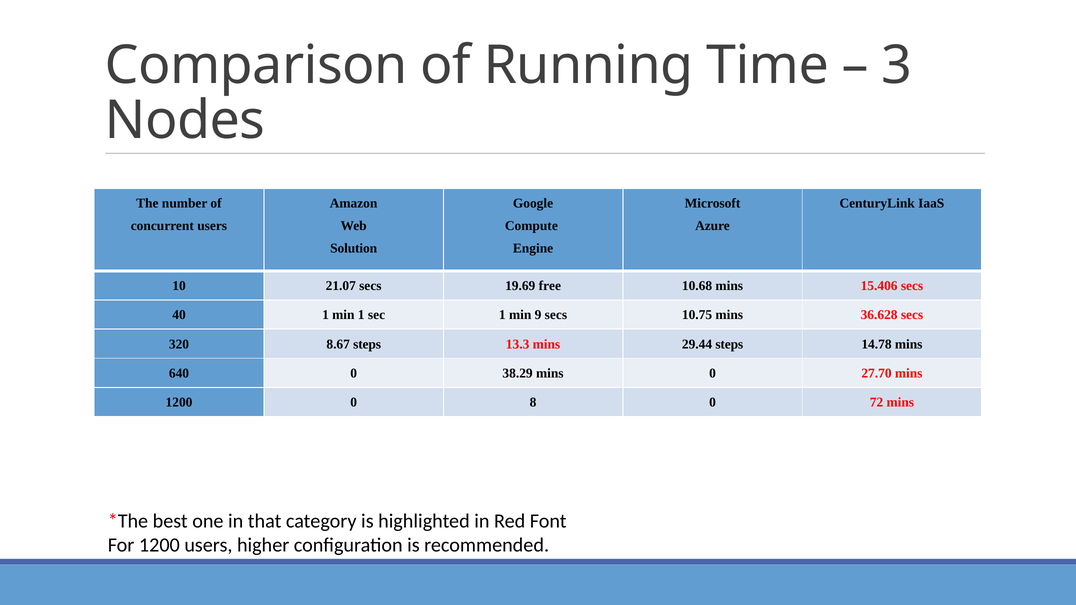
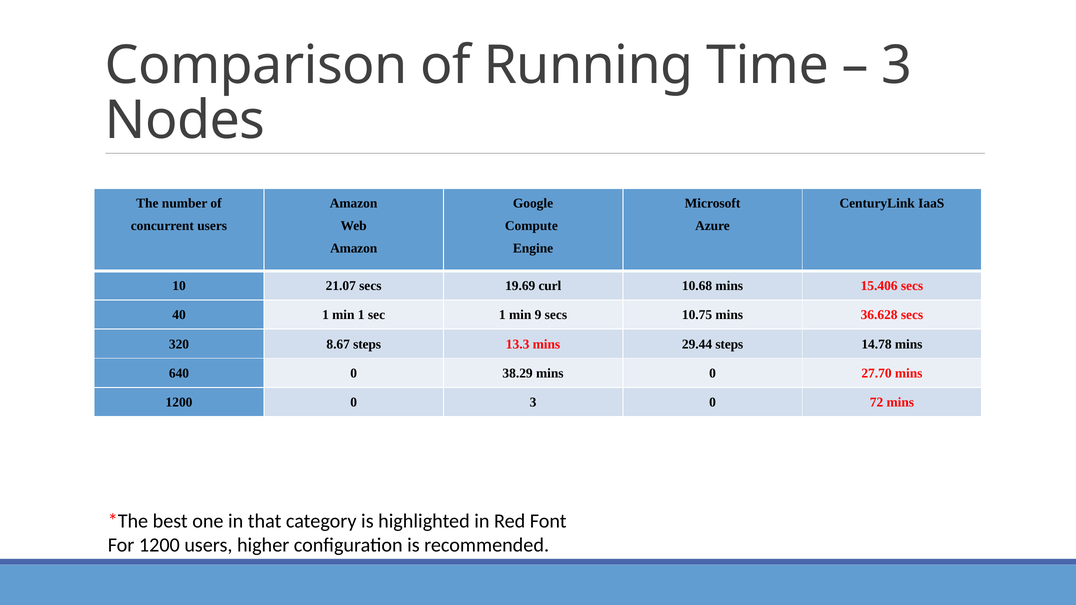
Solution: Solution -> Amazon (354, 248)
free: free -> curl (550, 286)
0 8: 8 -> 3 (533, 403)
